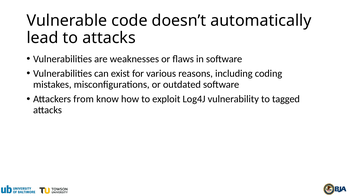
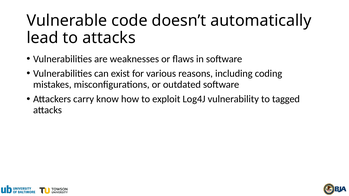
from: from -> carry (84, 99)
